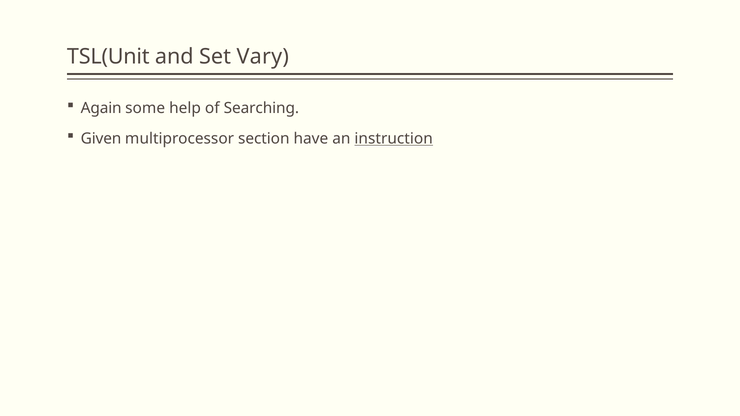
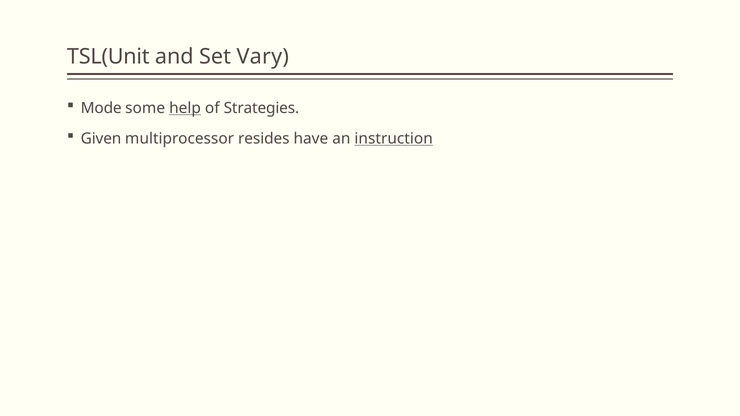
Again: Again -> Mode (101, 108)
help underline: none -> present (185, 108)
Searching: Searching -> Strategies (261, 108)
section: section -> resides (264, 139)
